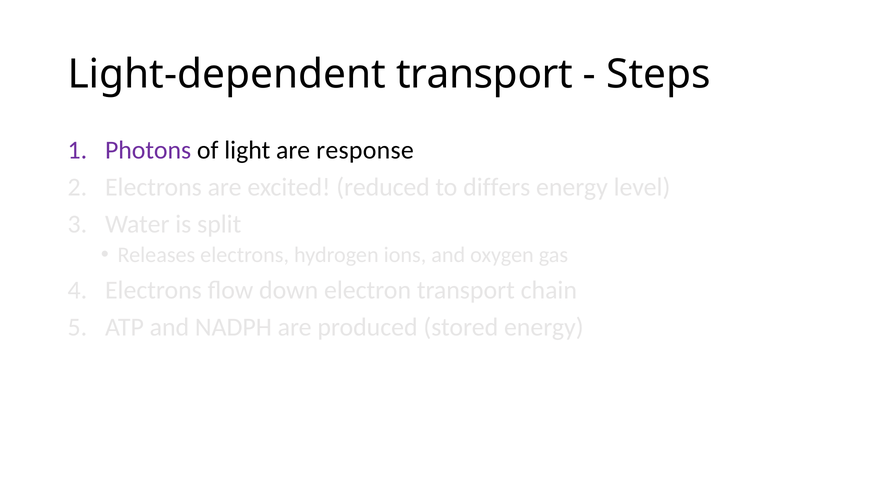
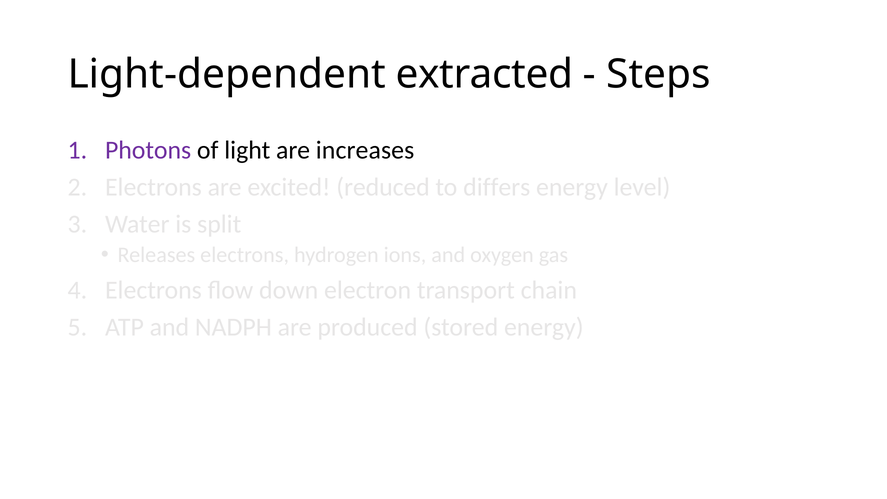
Light-dependent transport: transport -> extracted (484, 75)
response: response -> increases (365, 150)
